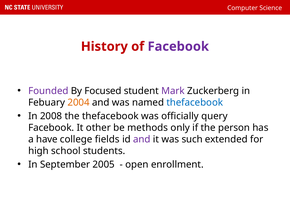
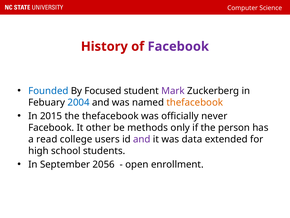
Founded colour: purple -> blue (48, 91)
2004 colour: orange -> blue (79, 102)
thefacebook colour: blue -> orange (195, 102)
2008: 2008 -> 2015 (51, 116)
query: query -> never (214, 116)
have: have -> read (47, 139)
fields: fields -> users (107, 139)
such: such -> data (192, 139)
2005: 2005 -> 2056 (104, 164)
